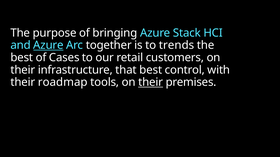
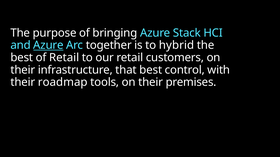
trends: trends -> hybrid (177, 45)
of Cases: Cases -> Retail (64, 58)
their underline: present -> none (151, 82)
